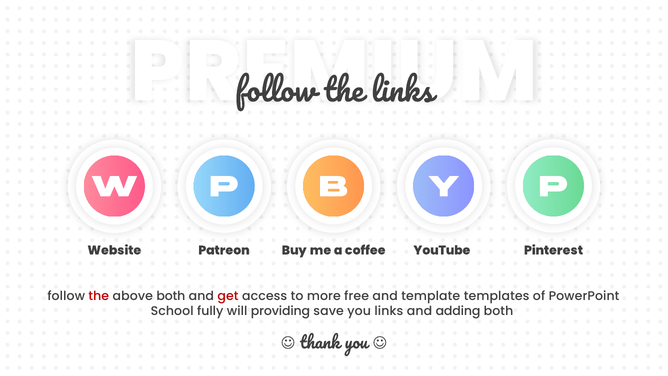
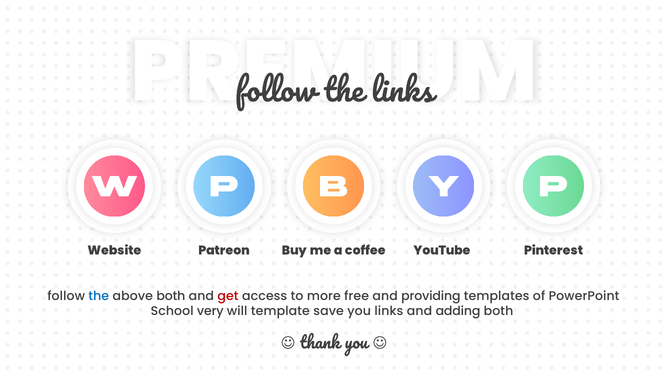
the colour: red -> blue (99, 296)
template: template -> providing (431, 296)
fully: fully -> very (210, 311)
providing: providing -> template (280, 311)
